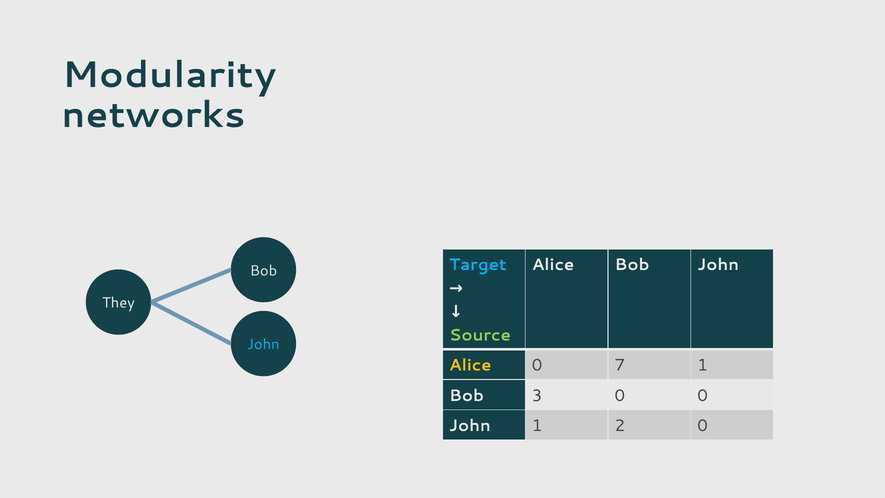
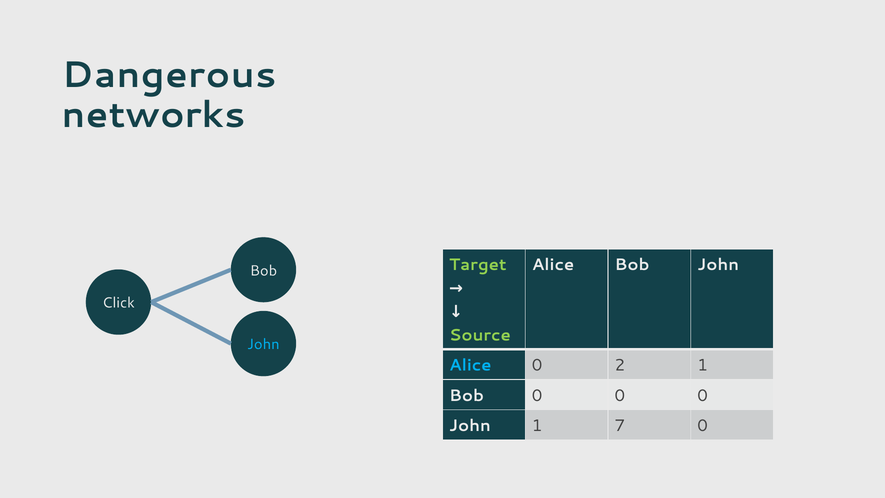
Modularity: Modularity -> Dangerous (169, 75)
Target colour: light blue -> light green (478, 265)
They: They -> Click (118, 303)
Alice colour: yellow -> light blue (470, 365)
7: 7 -> 2 (620, 365)
Bob 3: 3 -> 0 (537, 395)
2: 2 -> 7 (620, 426)
